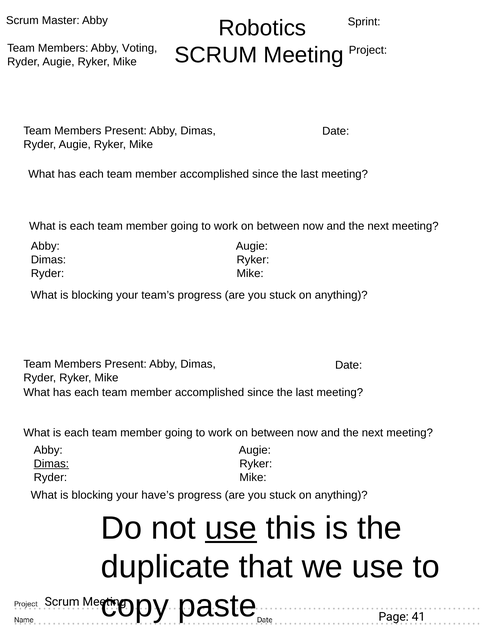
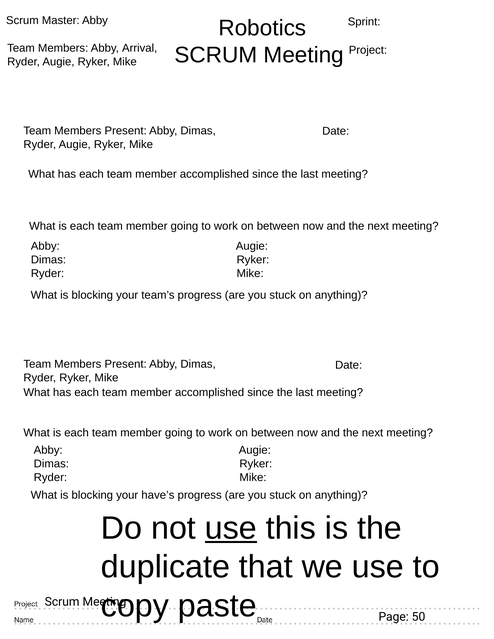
Voting: Voting -> Arrival (140, 48)
Dimas underline: present -> none (51, 464)
41: 41 -> 50 (419, 617)
